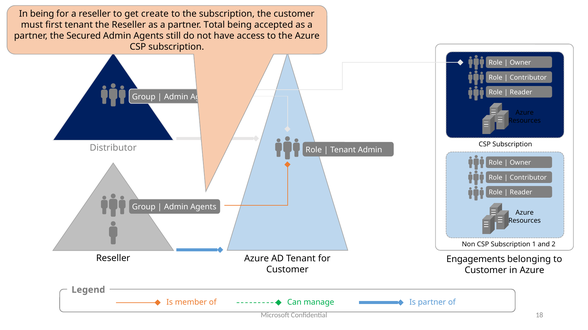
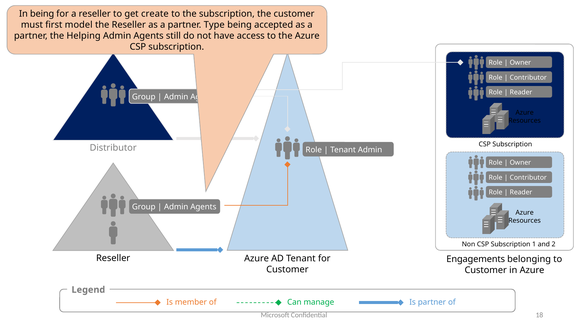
first tenant: tenant -> model (79, 25)
Total: Total -> Type (214, 25)
Secured: Secured -> Helping (84, 36)
